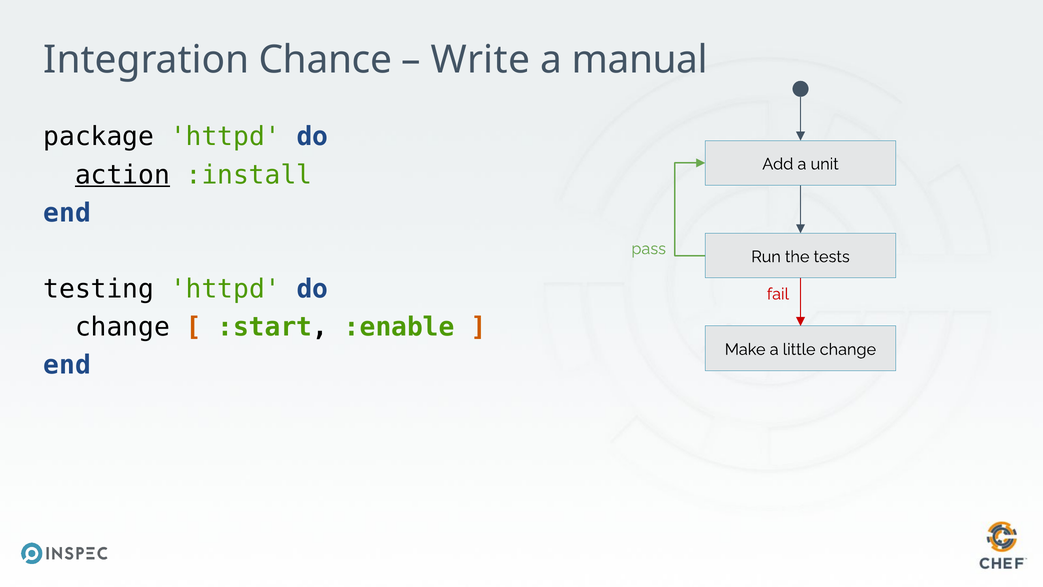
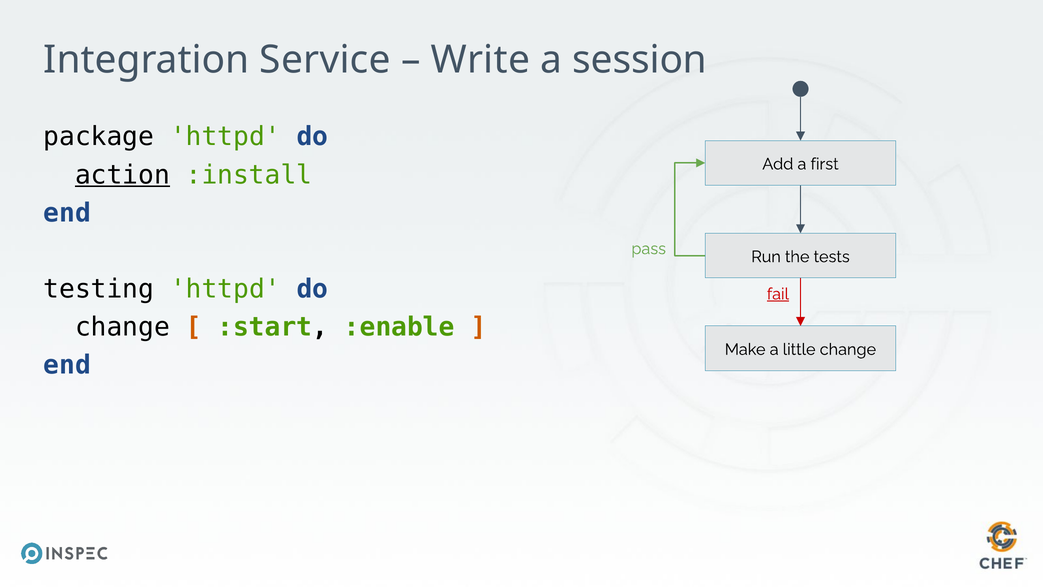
Chance: Chance -> Service (325, 60)
manual: manual -> session (640, 60)
unit: unit -> first (825, 164)
fail underline: none -> present (778, 294)
